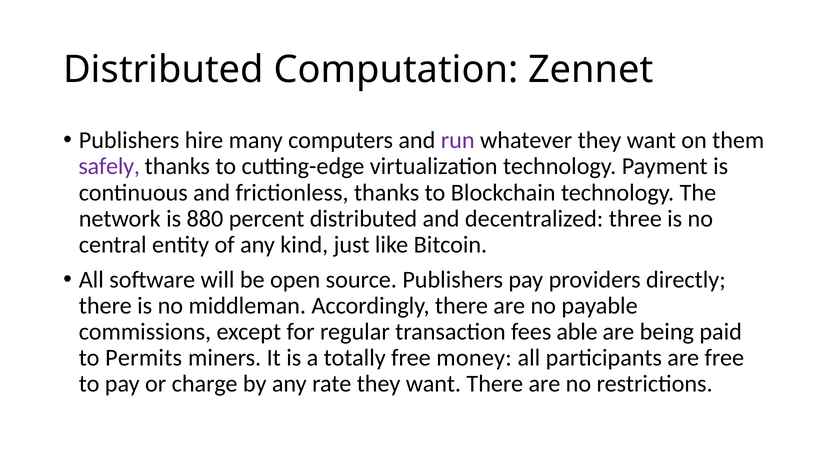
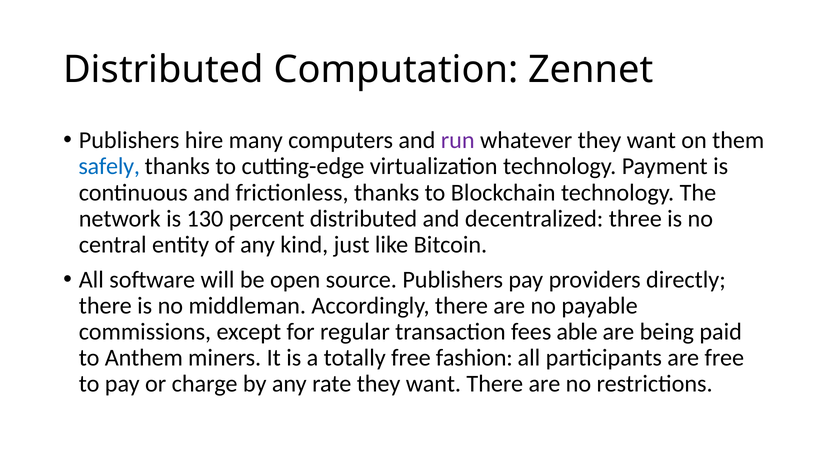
safely colour: purple -> blue (109, 166)
880: 880 -> 130 (205, 219)
Permits: Permits -> Anthem (144, 358)
money: money -> fashion (474, 358)
